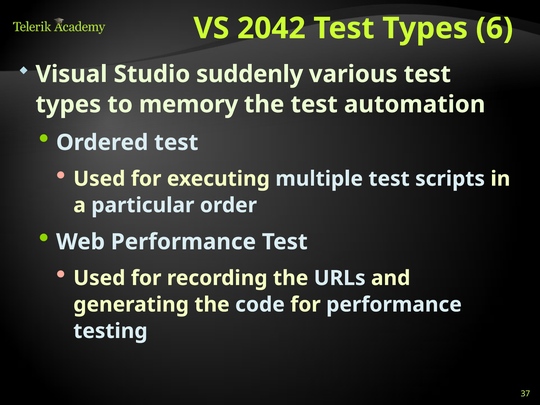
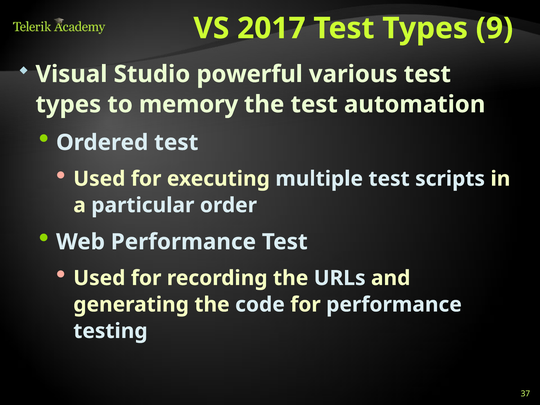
2042: 2042 -> 2017 (271, 28)
6: 6 -> 9 (494, 28)
suddenly: suddenly -> powerful (250, 74)
